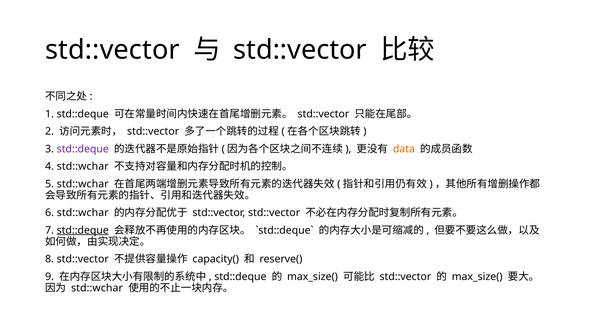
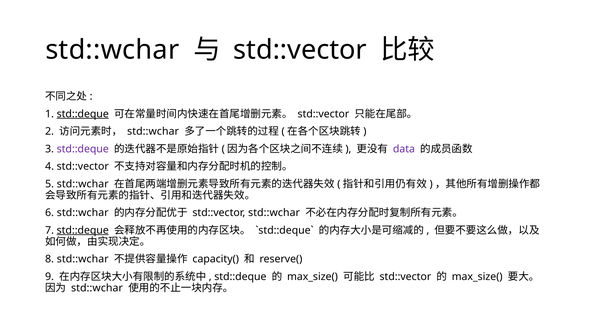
std::vector: std::vector -> std::wchar (112, 50)
std::deque underline: none -> present (83, 114)
std::vector: std::vector -> std::wchar (153, 131)
data colour: orange -> purple (404, 149)
4 std::wchar: std::wchar -> std::vector (83, 166)
std::vector std::vector: std::vector -> std::wchar (274, 213)
8 std::vector: std::vector -> std::wchar (83, 259)
